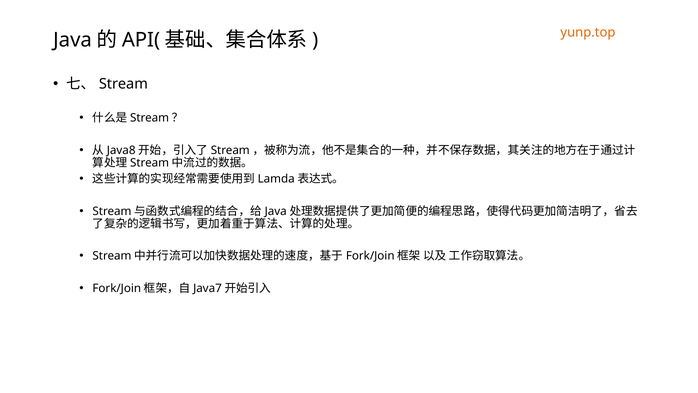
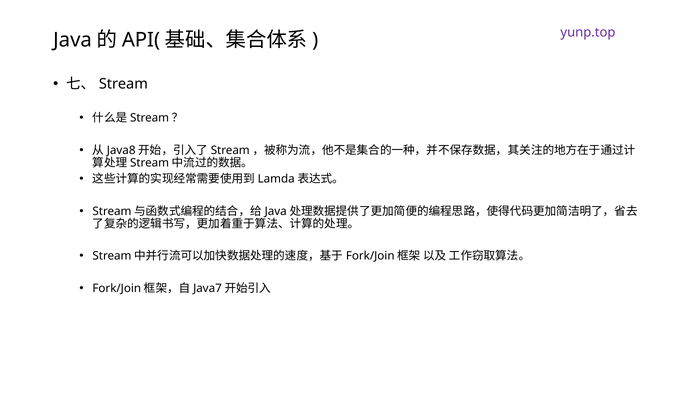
yunp.top colour: orange -> purple (588, 32)
